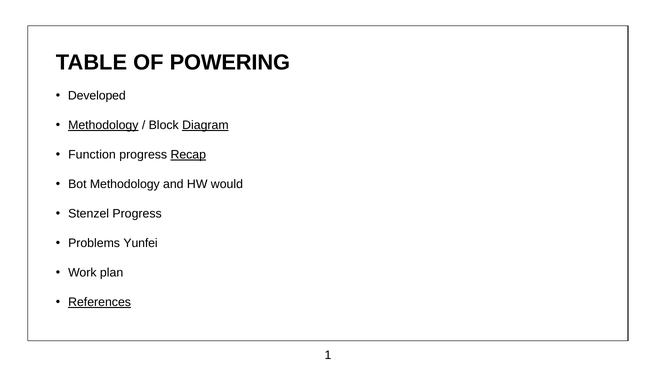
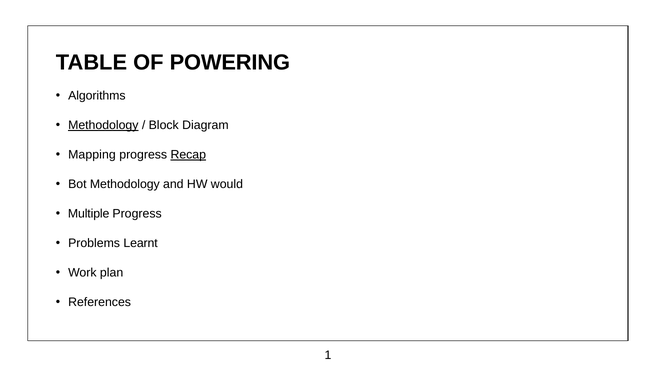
Developed: Developed -> Algorithms (97, 96)
Diagram underline: present -> none (205, 125)
Function: Function -> Mapping (92, 155)
Stenzel: Stenzel -> Multiple (89, 214)
Yunfei: Yunfei -> Learnt (141, 243)
References underline: present -> none (100, 302)
